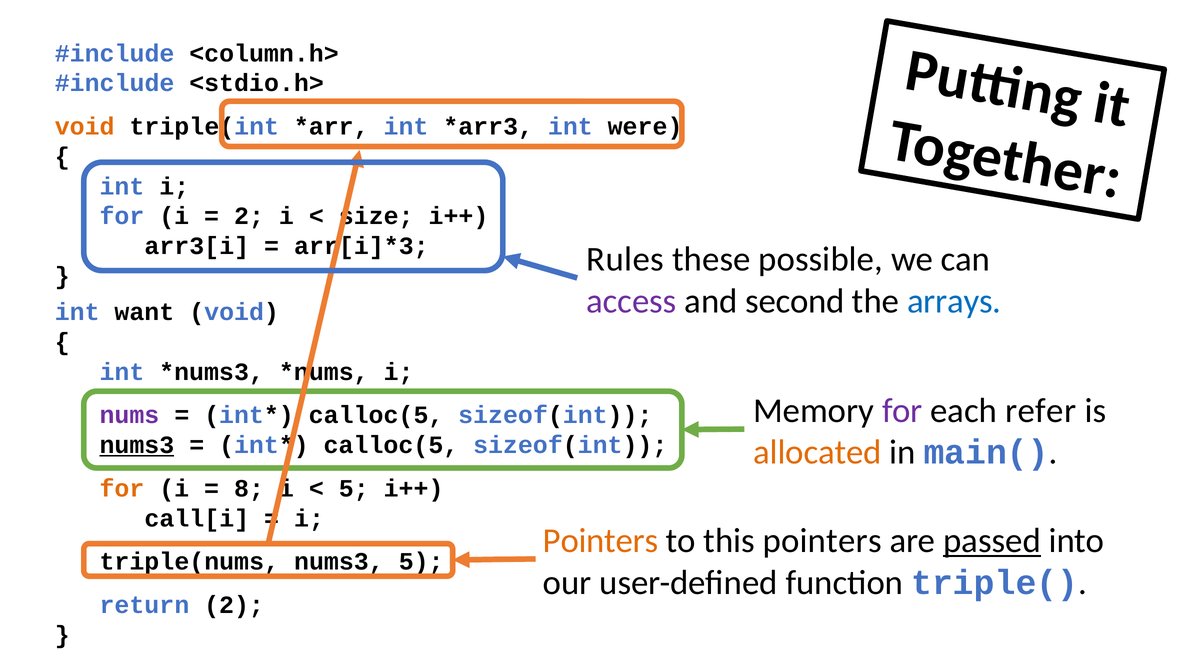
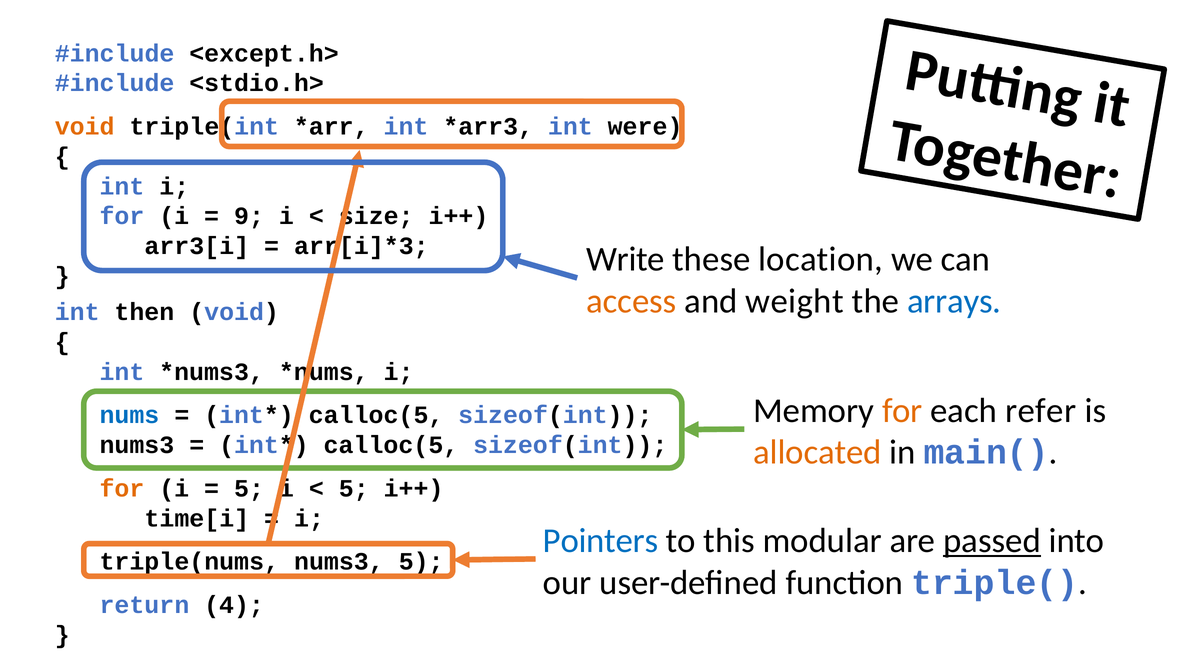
<column.h>: <column.h> -> <except.h> (264, 53)
2: 2 -> 9 (249, 216)
Rules: Rules -> Write (625, 259)
possible: possible -> location (821, 259)
access colour: purple -> orange (631, 301)
second: second -> weight (795, 301)
want: want -> then (144, 312)
for colour: purple -> orange (902, 410)
nums colour: purple -> blue (129, 415)
nums3 underline: present -> none (137, 445)
8: 8 -> 5 (249, 488)
call[i: call[i -> time[i (197, 518)
Pointers colour: orange -> blue (601, 541)
this pointers: pointers -> modular (822, 541)
return 2: 2 -> 4 (234, 605)
